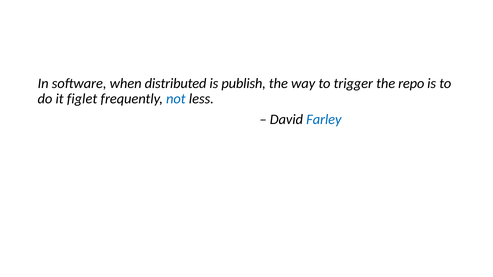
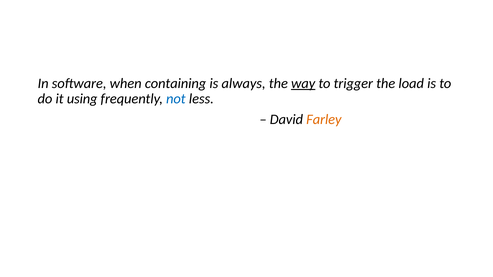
distributed: distributed -> containing (176, 83)
publish: publish -> always (244, 83)
way underline: none -> present (303, 83)
repo: repo -> load (411, 83)
figlet: figlet -> using (82, 99)
Farley colour: blue -> orange (324, 120)
